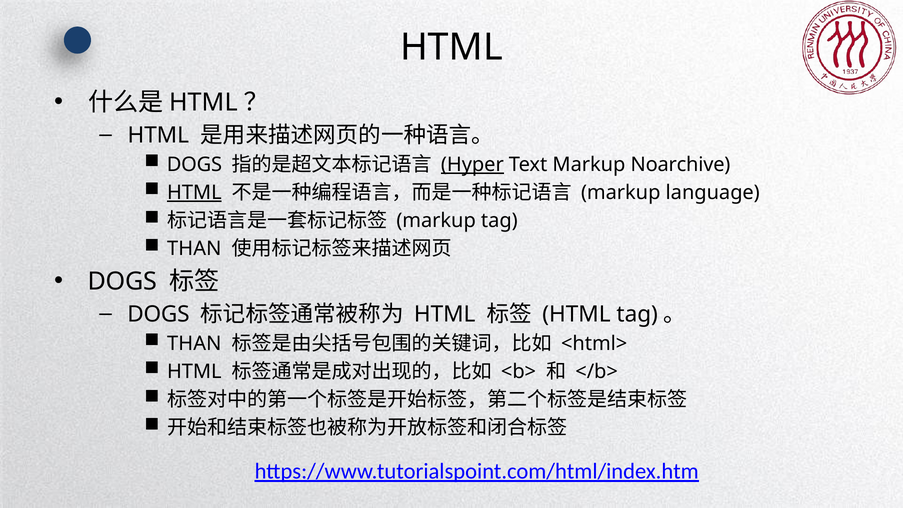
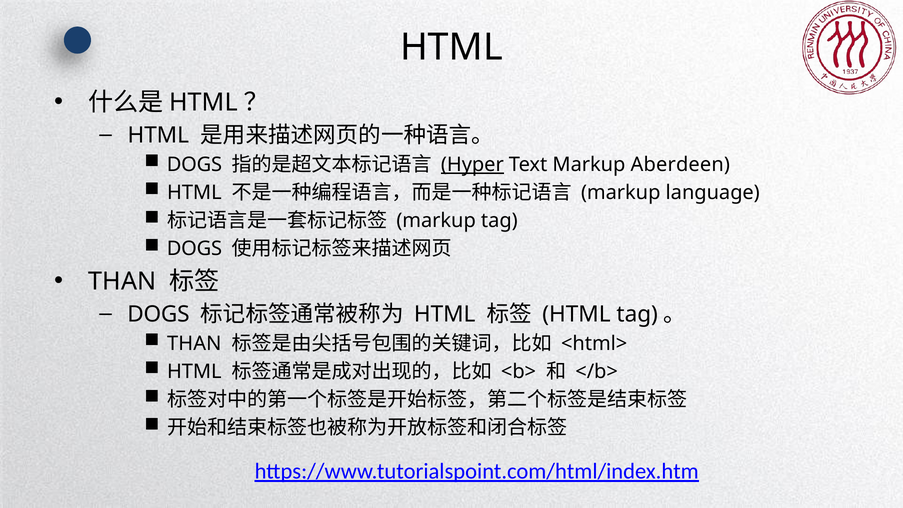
Noarchive: Noarchive -> Aberdeen (680, 165)
HTML underline: present -> none (194, 193)
THAN: THAN -> DOGS (194, 249)
DOGS: DOGS -> THAN (122, 281)
